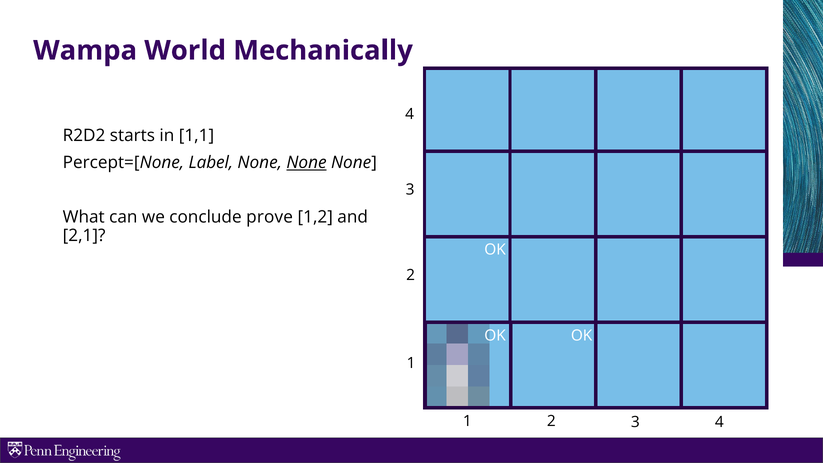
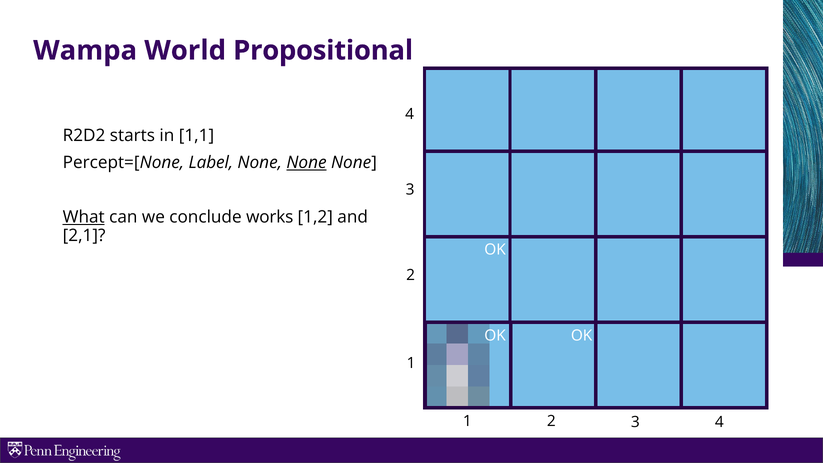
Mechanically: Mechanically -> Propositional (323, 51)
What underline: none -> present (84, 217)
prove: prove -> works (270, 217)
